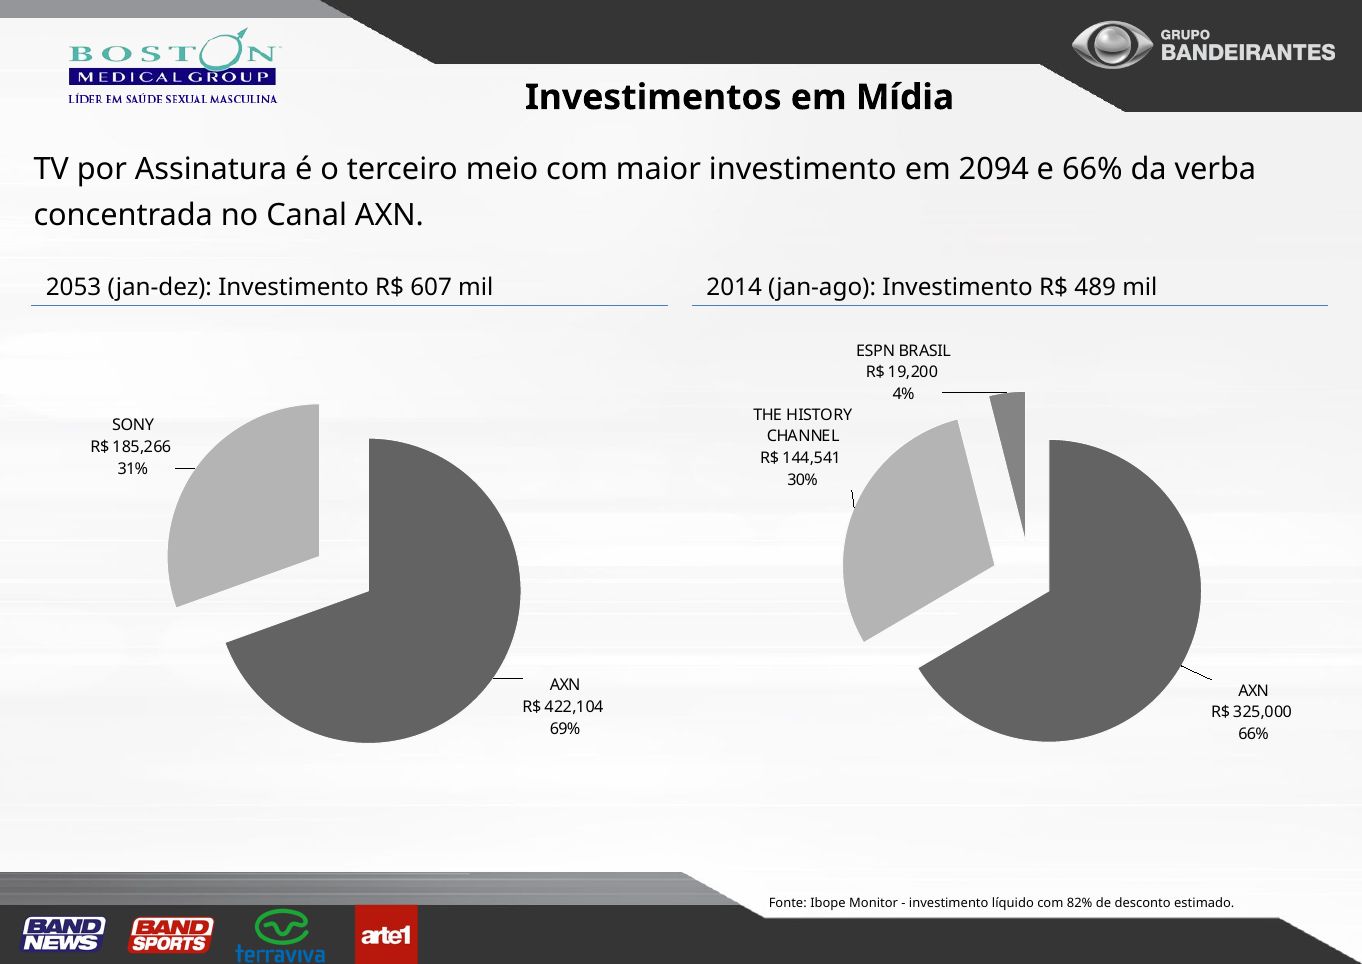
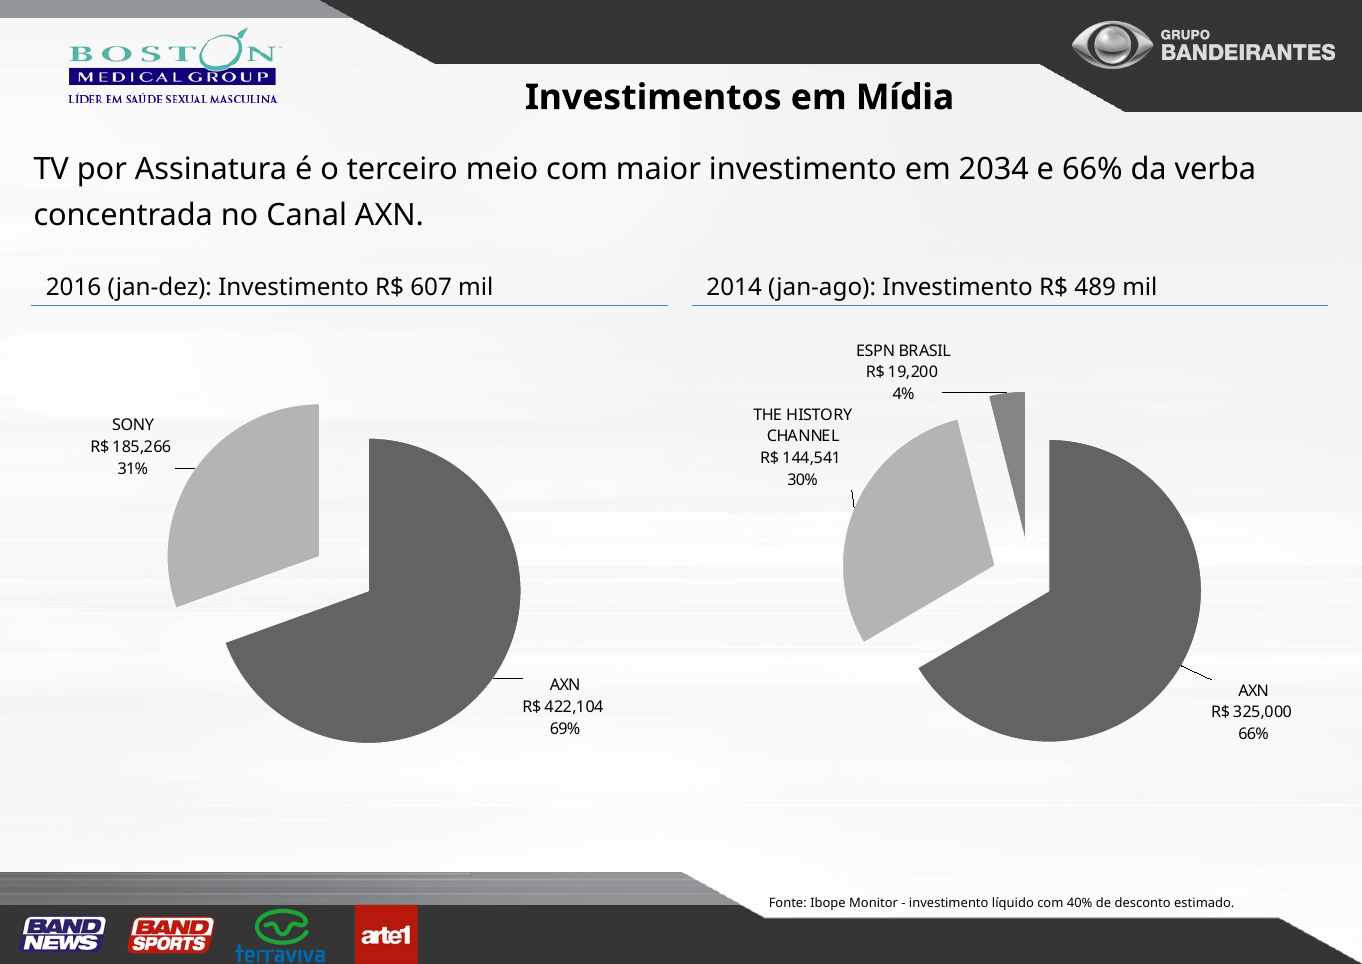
2094: 2094 -> 2034 (994, 170)
2053: 2053 -> 2016 (74, 287)
82%: 82% -> 40% (1080, 903)
